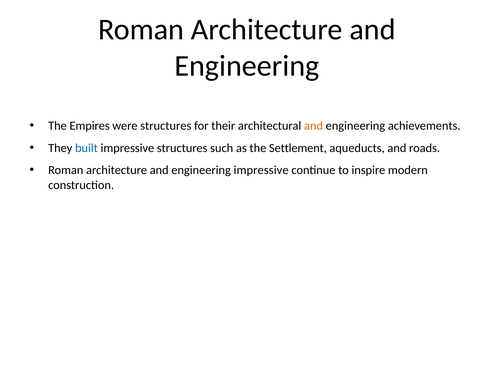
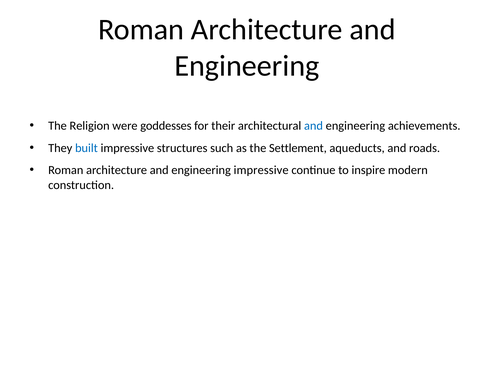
Empires: Empires -> Religion (90, 126)
were structures: structures -> goddesses (166, 126)
and colour: orange -> blue (313, 126)
